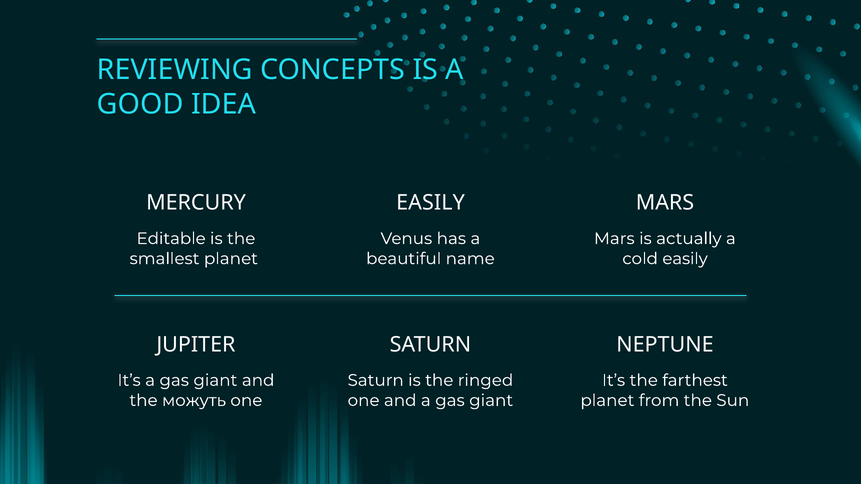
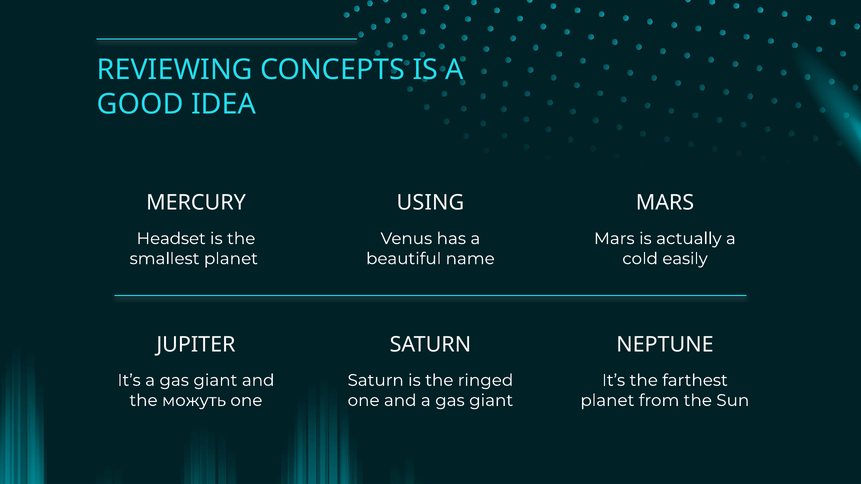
EASILY: EASILY -> USING (430, 203)
Editable: Editable -> Headset (171, 239)
